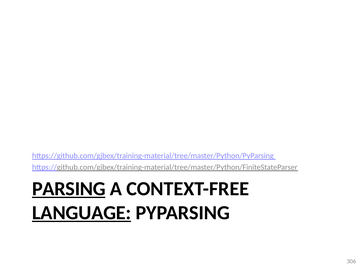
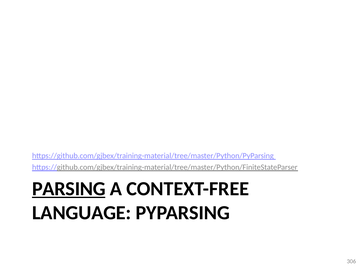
LANGUAGE underline: present -> none (82, 213)
